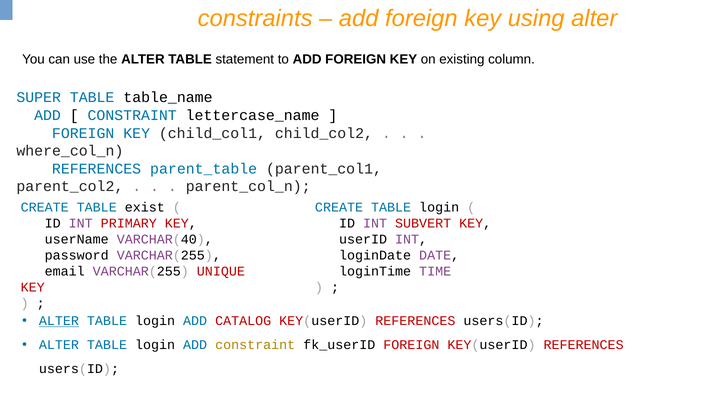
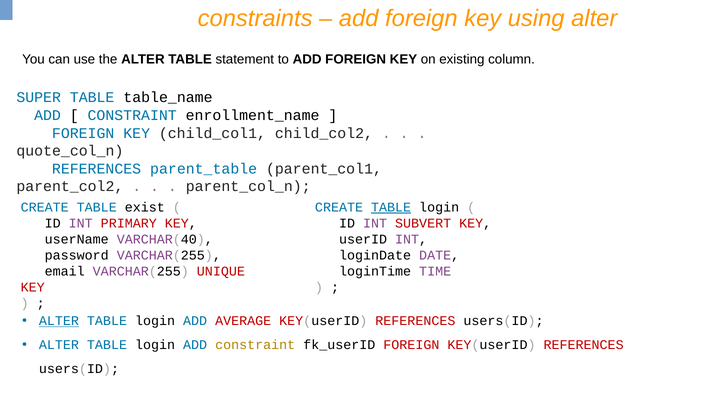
lettercase_name: lettercase_name -> enrollment_name (253, 115)
where_col_n: where_col_n -> quote_col_n (70, 151)
TABLE underline: none -> present (391, 208)
CATALOG: CATALOG -> AVERAGE (243, 321)
